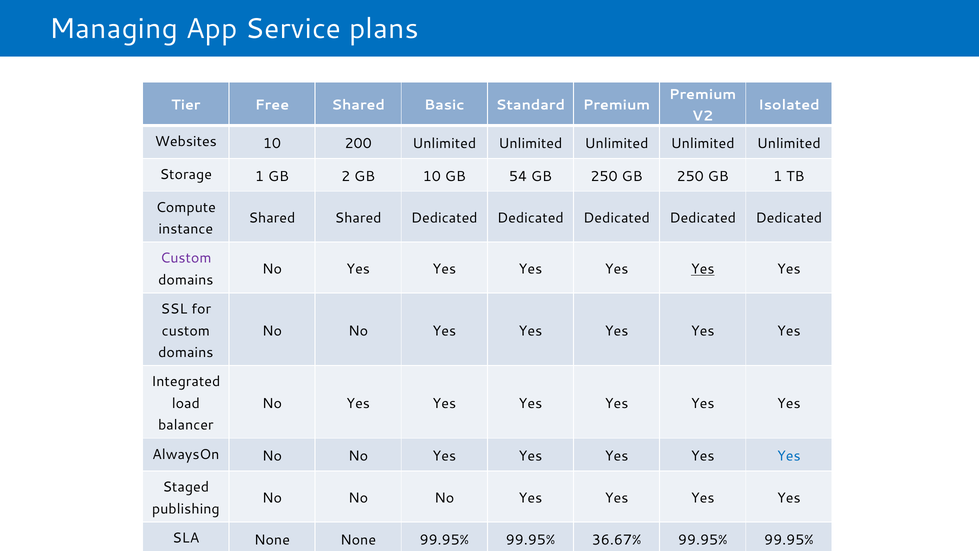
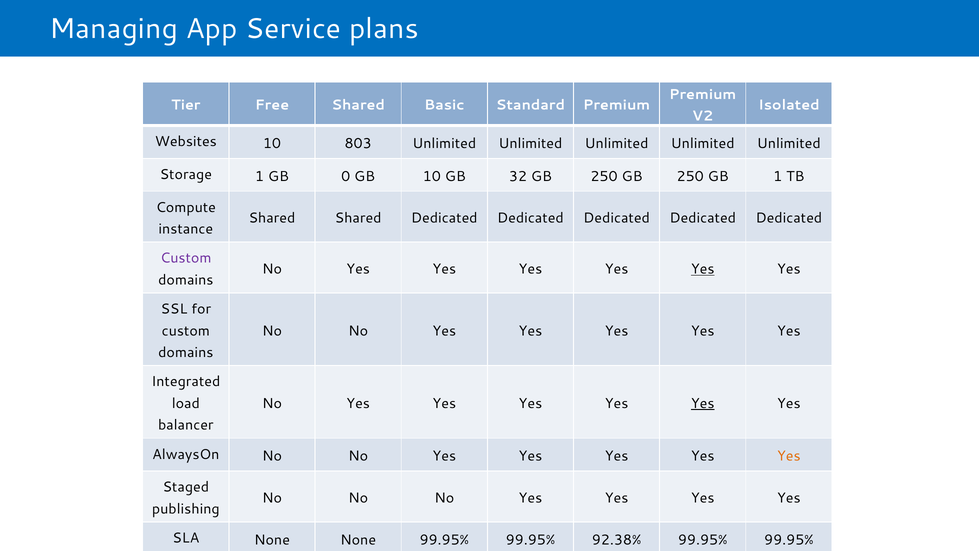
200: 200 -> 803 (358, 143)
2: 2 -> 0 (346, 176)
54: 54 -> 32 (518, 176)
Yes underline: none -> present (703, 403)
Yes colour: blue -> orange (789, 456)
36.67%: 36.67% -> 92.38% (617, 540)
